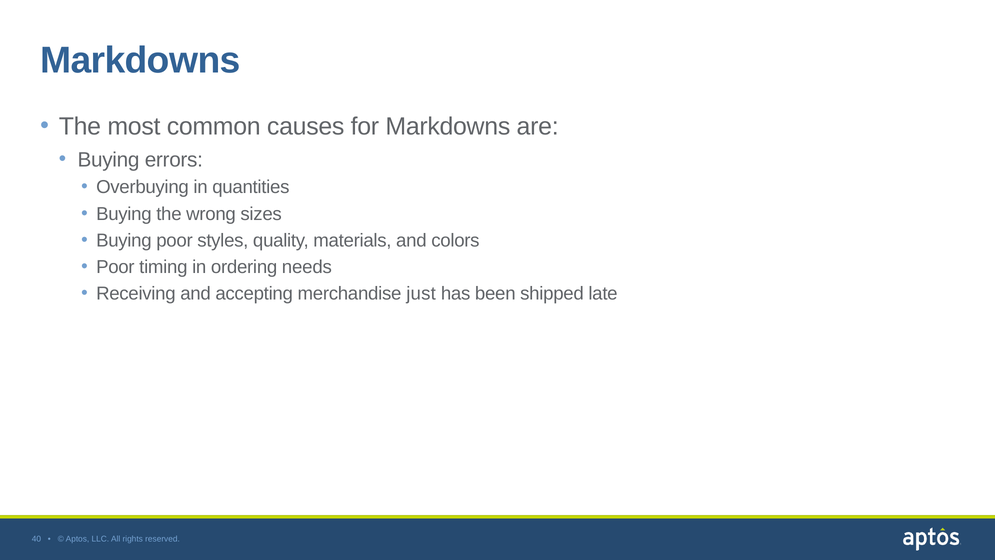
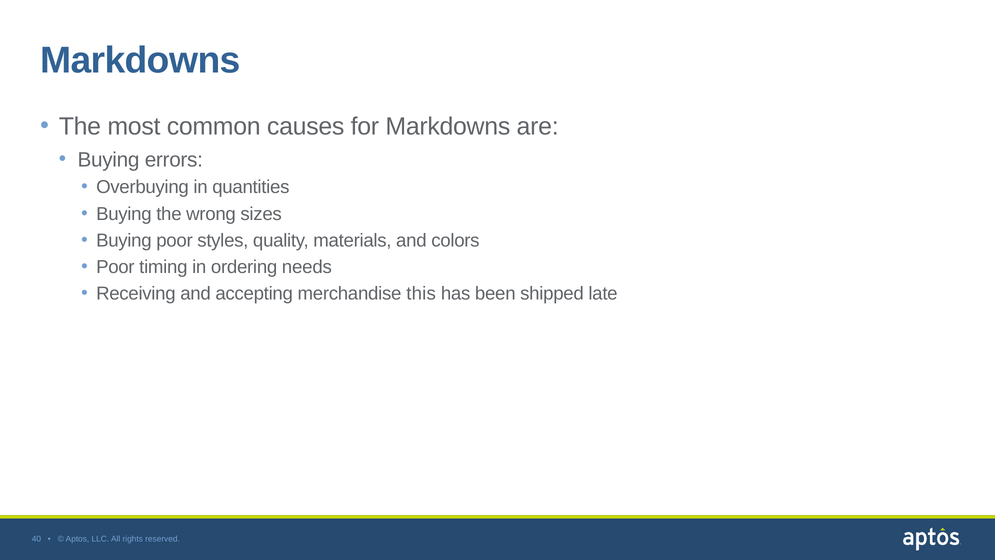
just: just -> this (421, 293)
